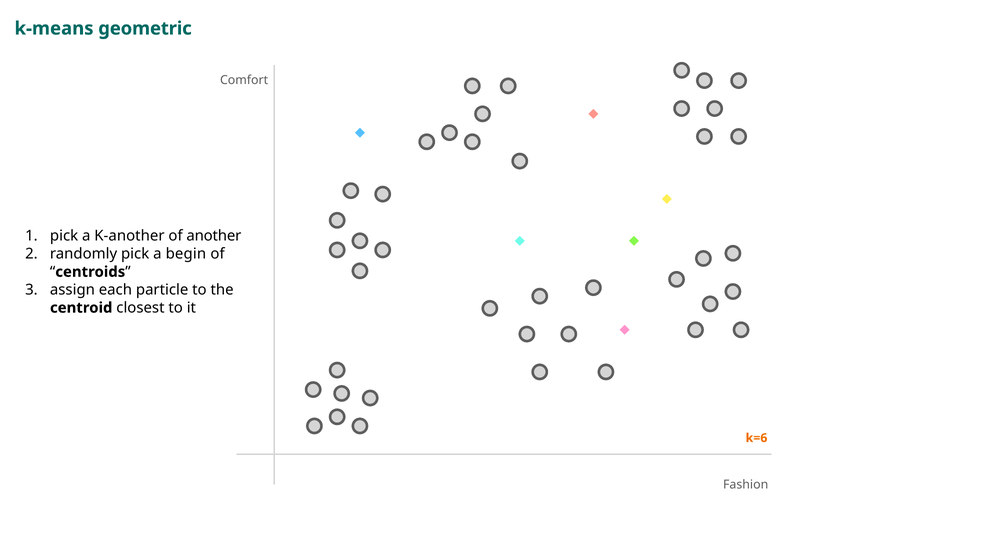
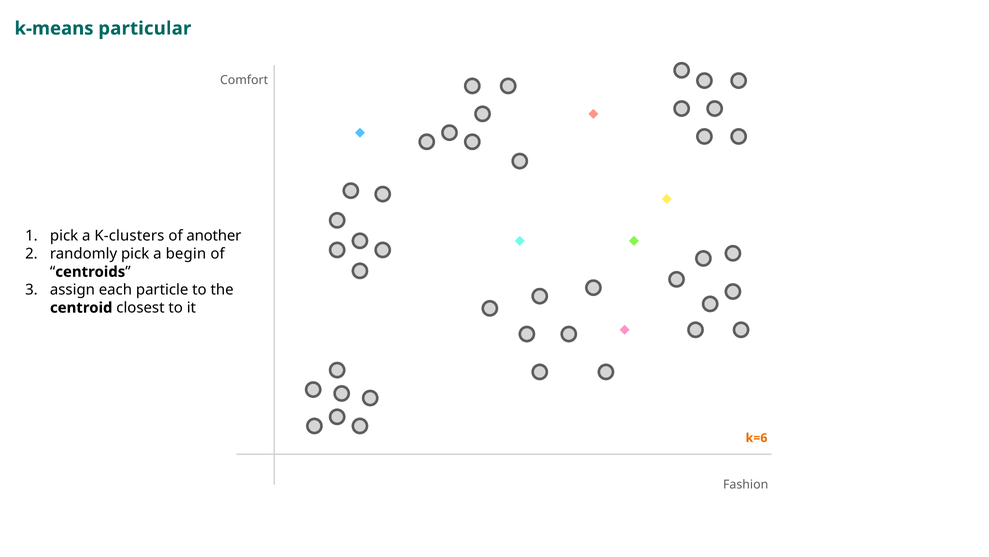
geometric: geometric -> particular (145, 28)
K-another: K-another -> K-clusters (129, 236)
